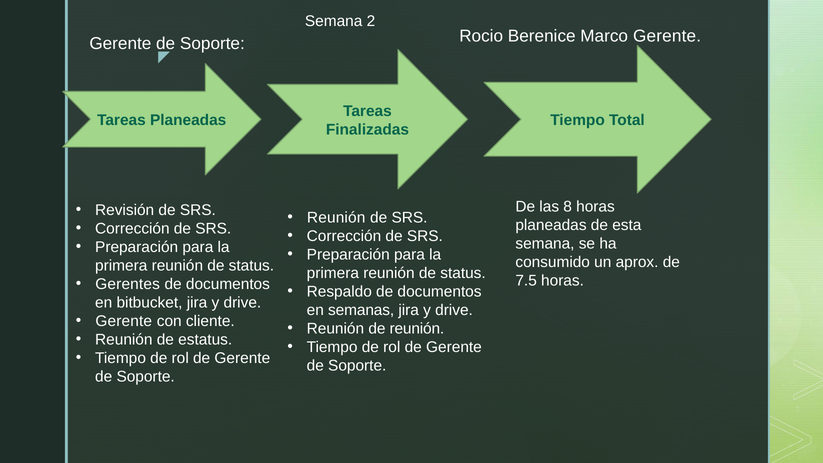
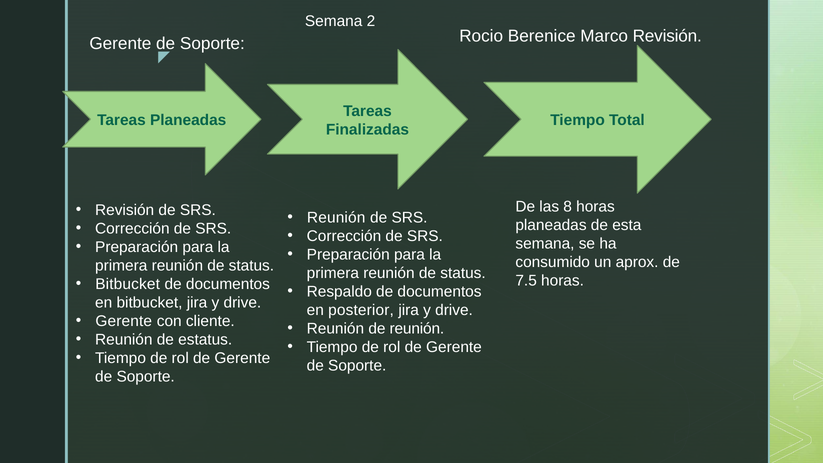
Marco Gerente: Gerente -> Revisión (667, 36)
Gerentes: Gerentes -> Bitbucket (128, 284)
semanas: semanas -> posterior (361, 310)
